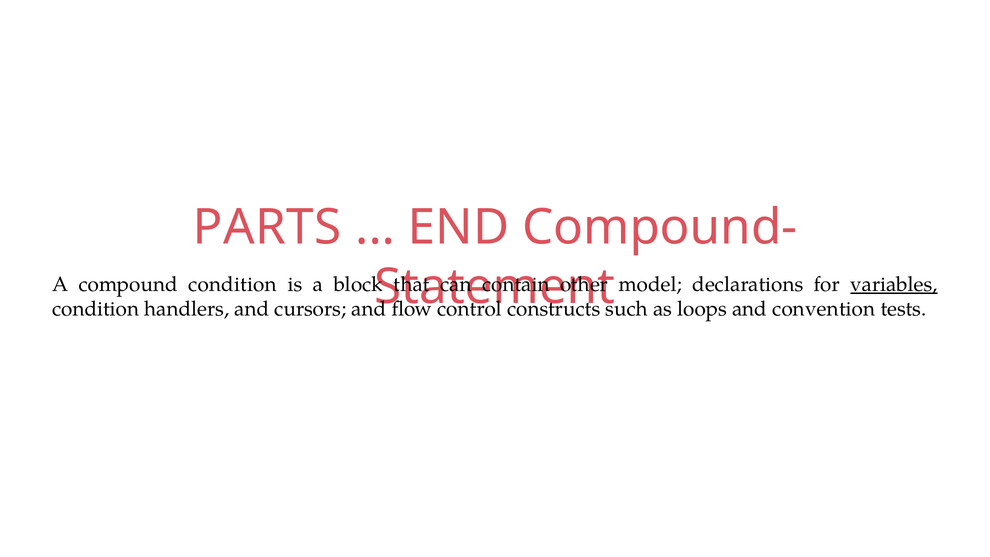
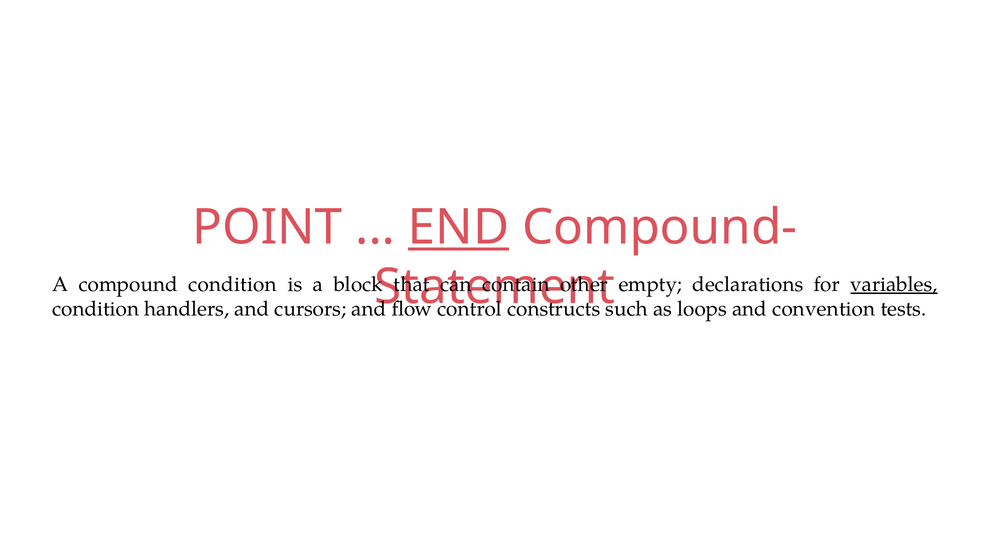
PARTS: PARTS -> POINT (267, 228)
END underline: none -> present (459, 228)
model: model -> empty (650, 284)
